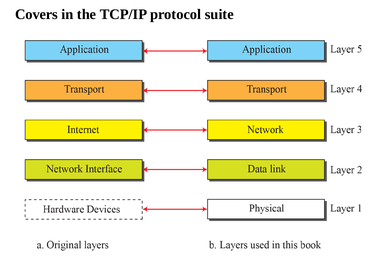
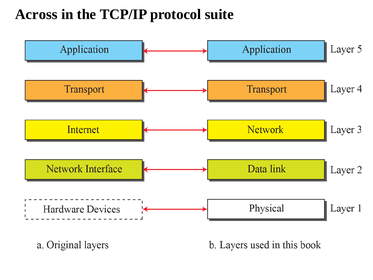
Covers: Covers -> Across (36, 14)
